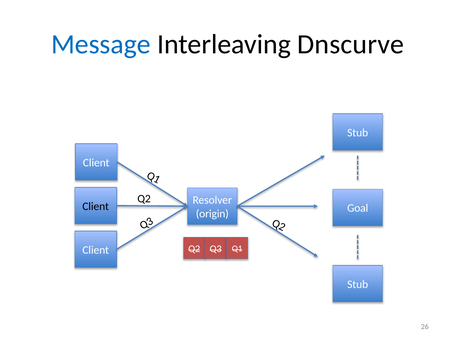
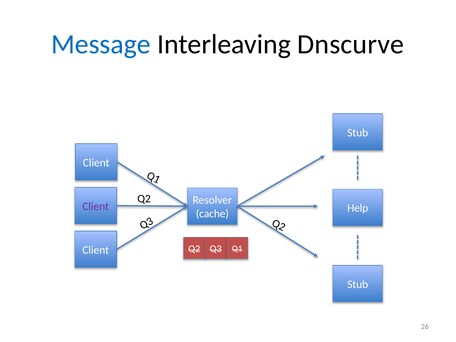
Client colour: black -> purple (96, 206)
Goal: Goal -> Help (358, 208)
origin: origin -> cache (212, 214)
